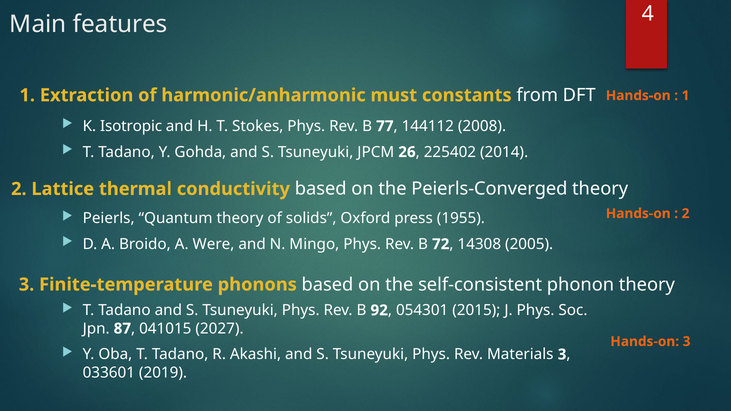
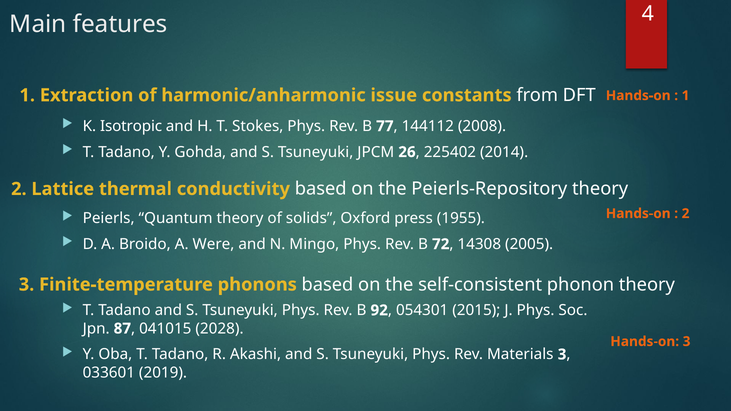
must: must -> issue (394, 95)
Peierls-Converged: Peierls-Converged -> Peierls-Repository (489, 189)
2027: 2027 -> 2028 (219, 329)
